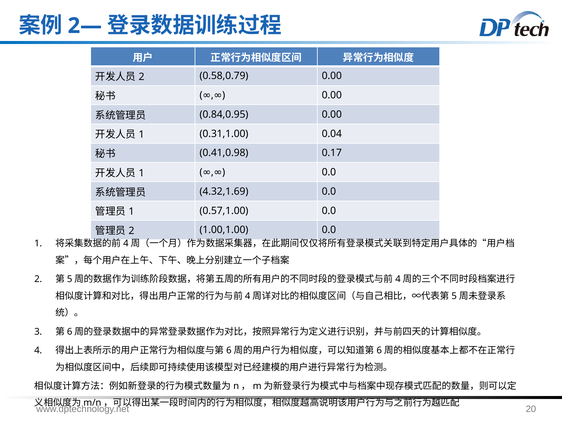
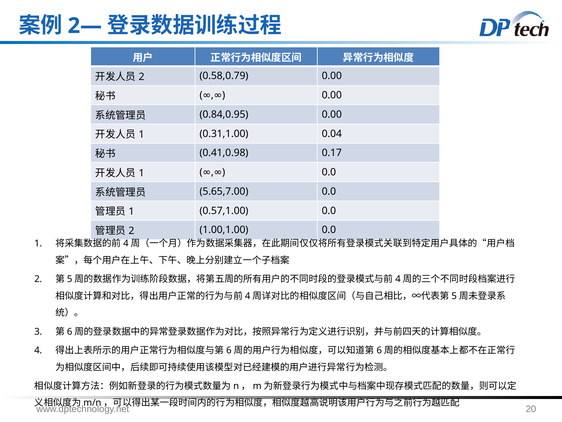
4.32,1.69: 4.32,1.69 -> 5.65,7.00 (224, 191)
